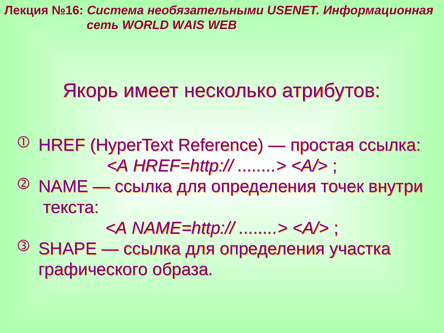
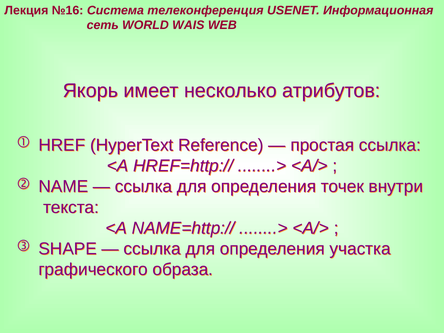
необязательными: необязательными -> телеконференция (205, 10)
